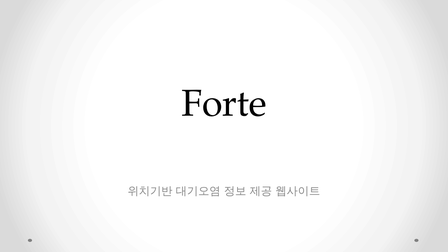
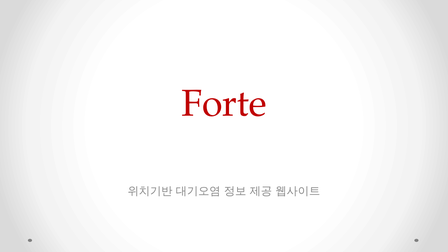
Forte colour: black -> red (224, 103)
